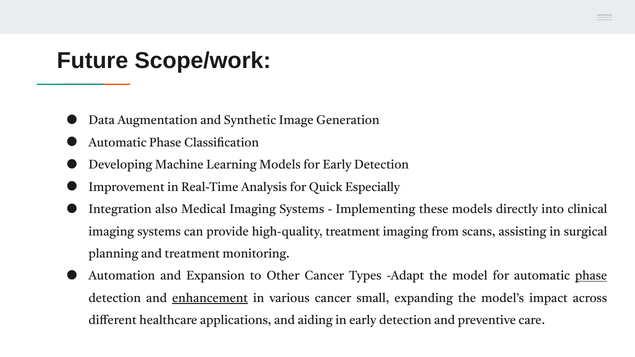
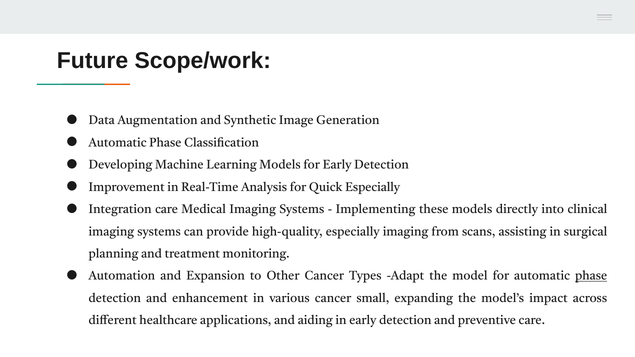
Integration also: also -> care (167, 209)
high-quality treatment: treatment -> especially (353, 232)
enhancement underline: present -> none (210, 298)
